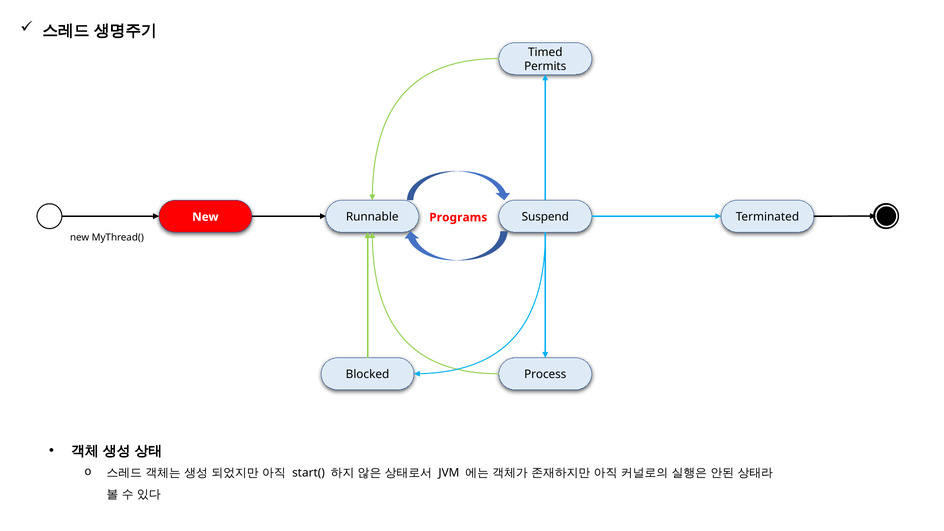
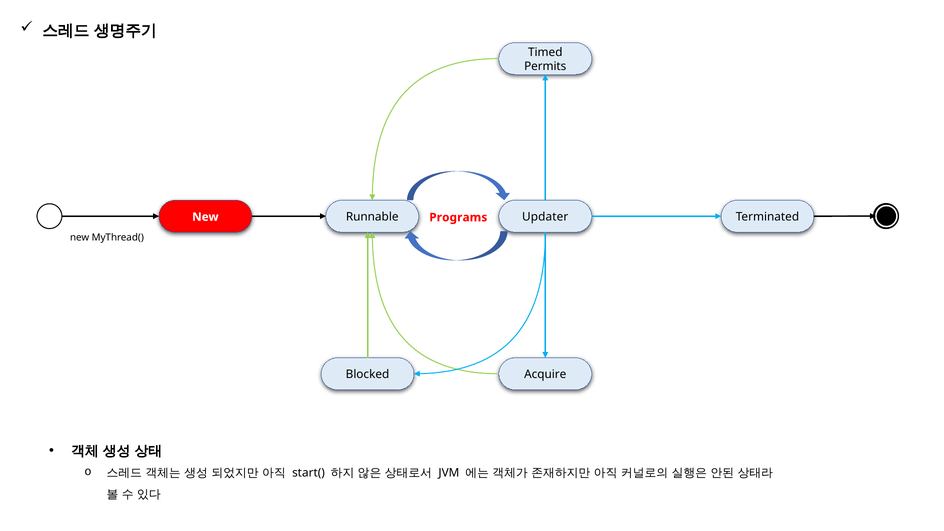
Suspend: Suspend -> Updater (545, 217)
Process: Process -> Acquire (545, 375)
